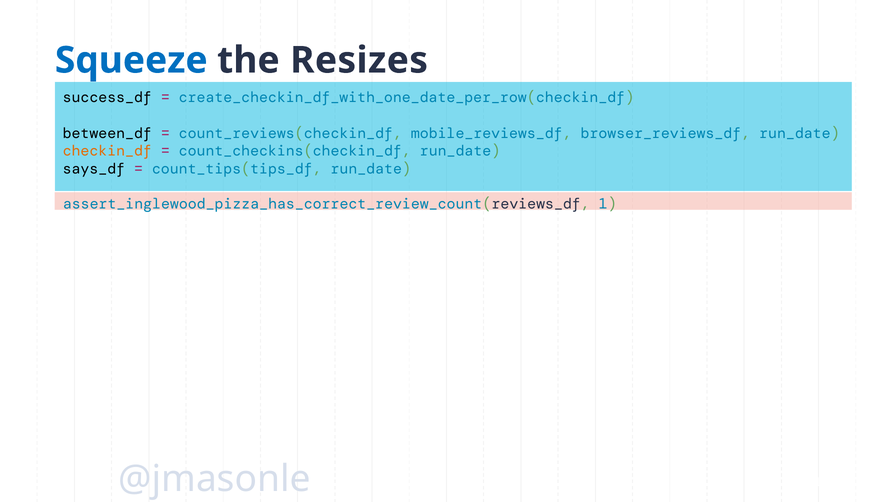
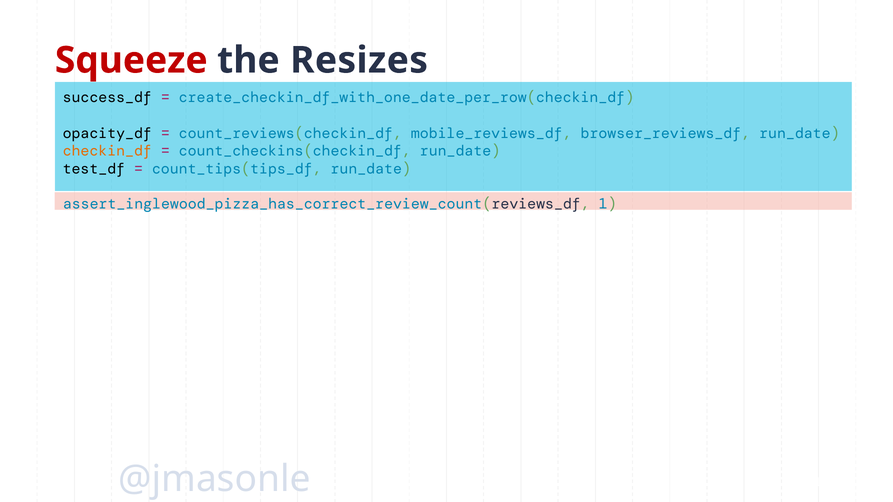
Squeeze colour: blue -> red (131, 60)
between_df: between_df -> opacity_df (107, 133)
says_df: says_df -> test_df (94, 169)
